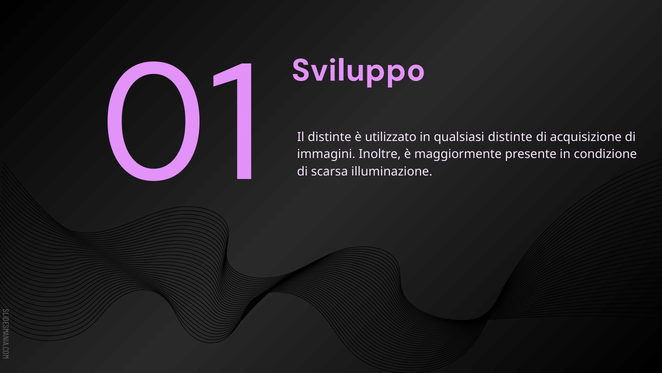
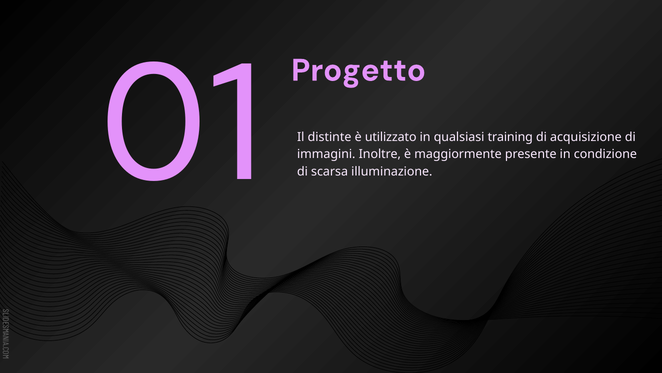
Sviluppo: Sviluppo -> Progetto (359, 70)
qualsiasi distinte: distinte -> training (510, 137)
